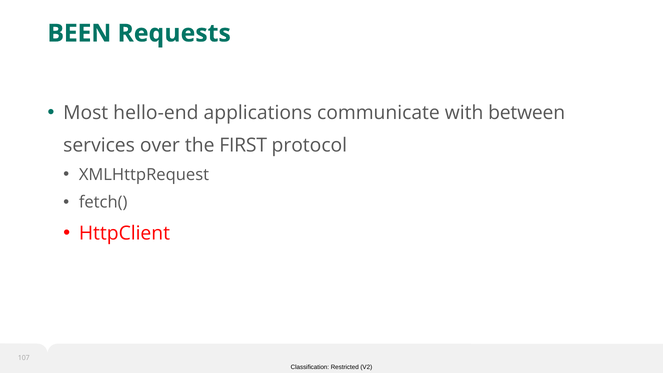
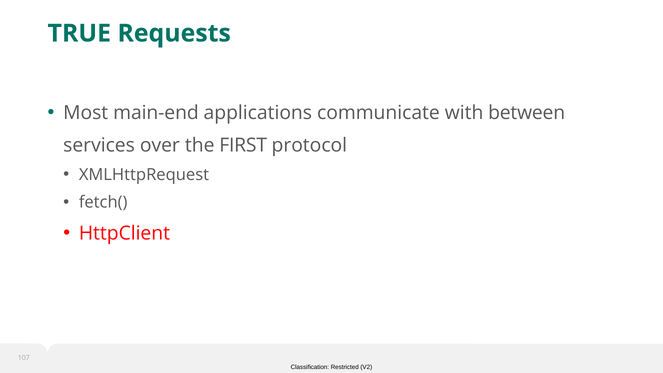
BEEN: BEEN -> TRUE (79, 33)
hello-end: hello-end -> main-end (156, 113)
